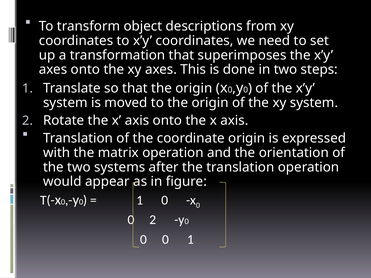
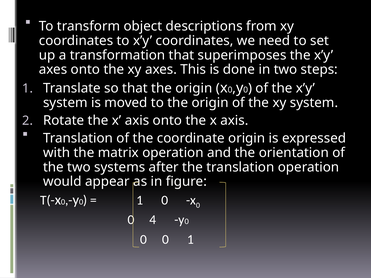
0 2: 2 -> 4 (153, 220)
